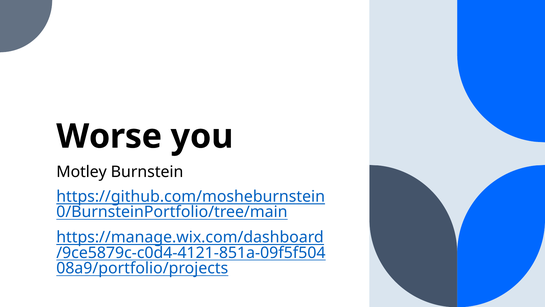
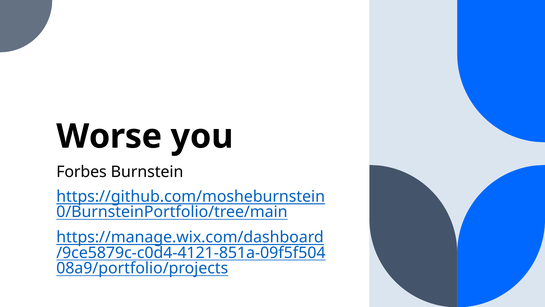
Motley: Motley -> Forbes (81, 172)
